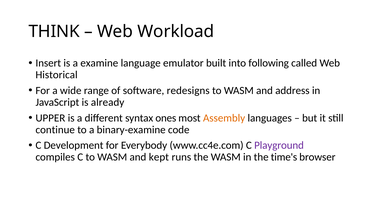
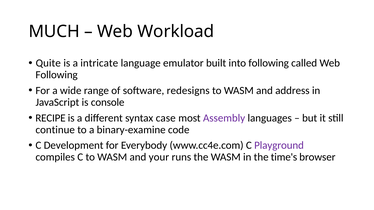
THINK: THINK -> MUCH (54, 31)
Insert: Insert -> Quite (48, 63)
examine: examine -> intricate (99, 63)
Historical: Historical -> Following (57, 75)
already: already -> console (108, 102)
UPPER: UPPER -> RECIPE (50, 118)
ones: ones -> case (166, 118)
Assembly colour: orange -> purple (224, 118)
kept: kept -> your (159, 157)
